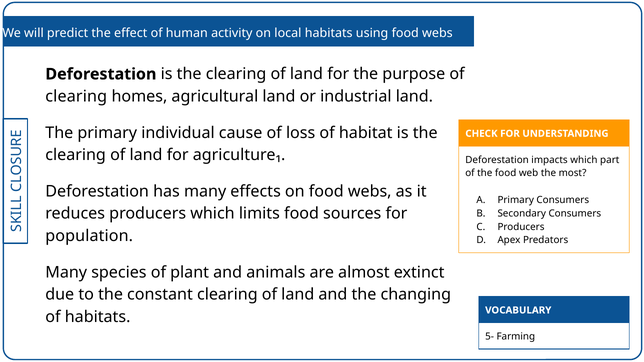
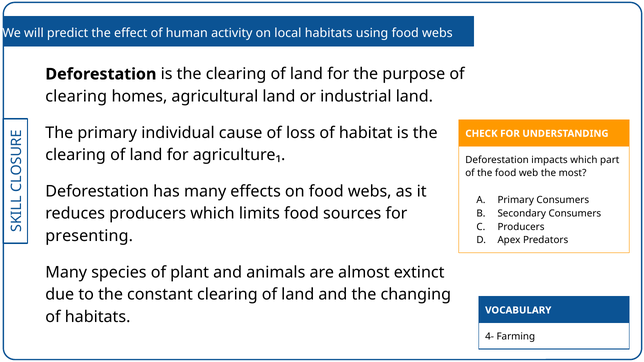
population: population -> presenting (89, 236)
5-: 5- -> 4- (490, 337)
